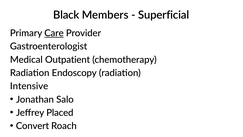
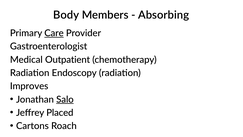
Black: Black -> Body (66, 15)
Superficial: Superficial -> Absorbing (164, 15)
Intensive: Intensive -> Improves (29, 86)
Salo underline: none -> present (65, 99)
Convert: Convert -> Cartons (32, 126)
